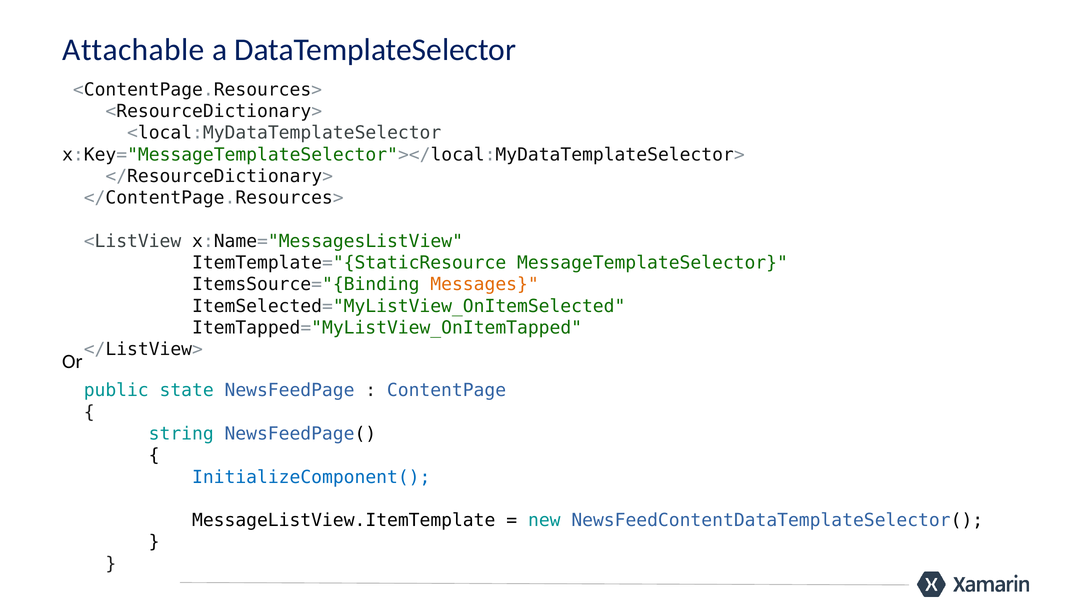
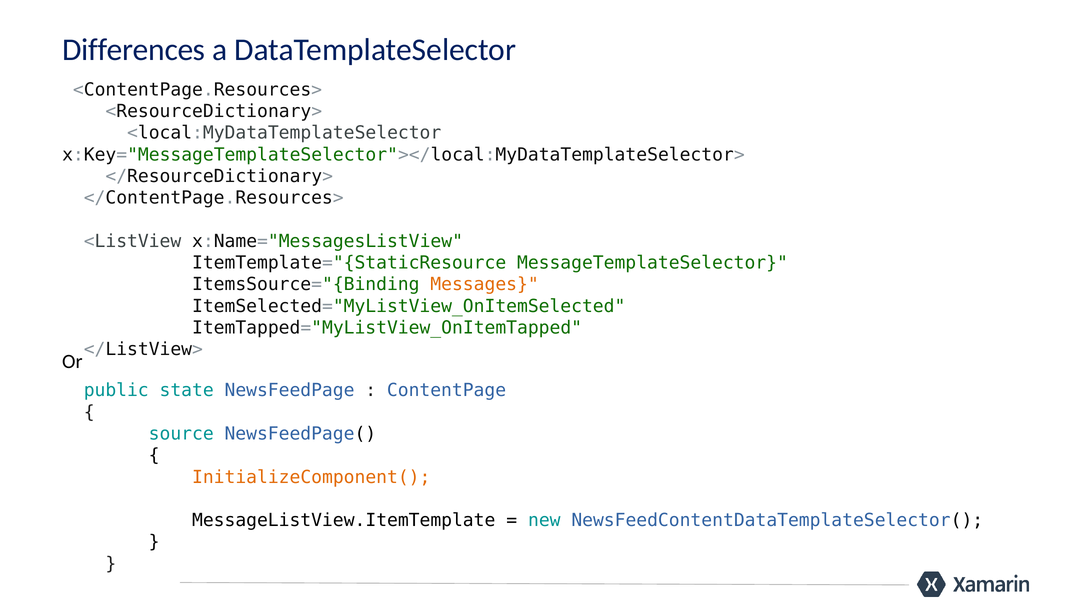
Attachable: Attachable -> Differences (134, 50)
string: string -> source (181, 434)
InitializeComponent( colour: blue -> orange (311, 477)
